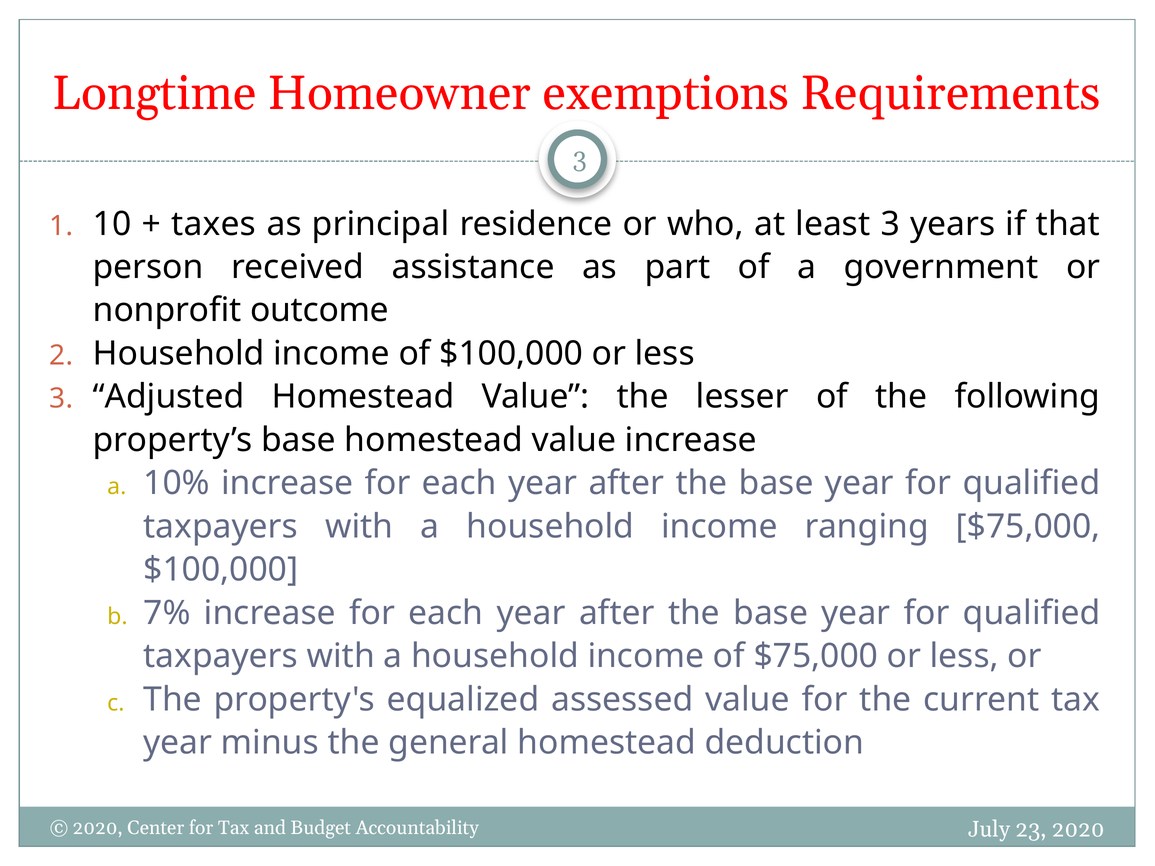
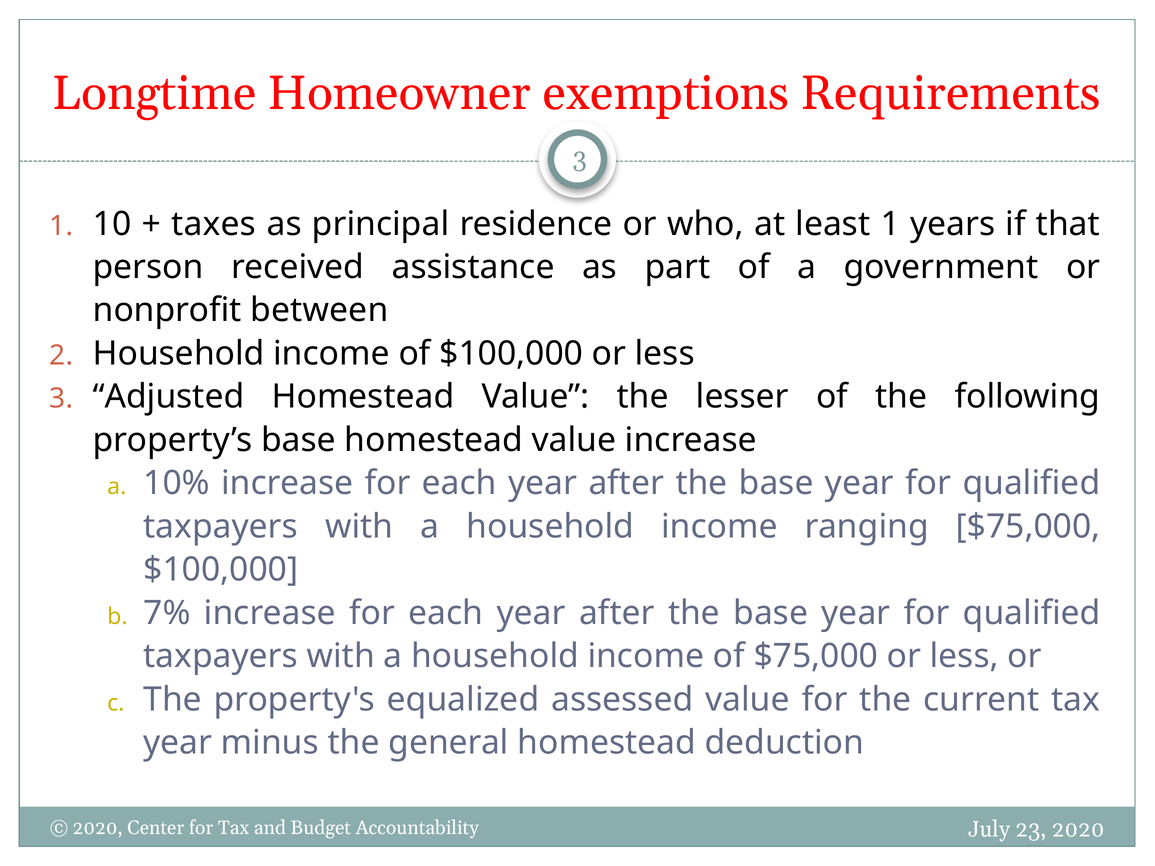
least 3: 3 -> 1 (890, 224)
outcome: outcome -> between (319, 310)
